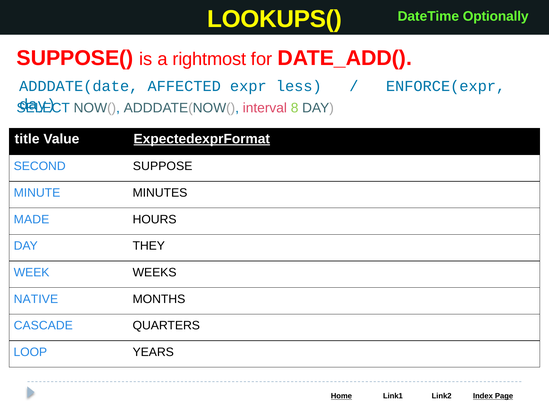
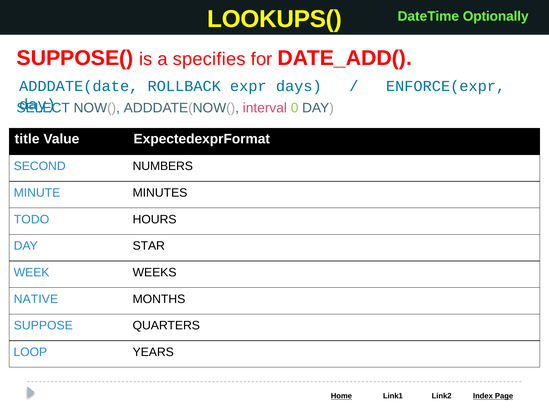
rightmost: rightmost -> specifies (209, 59)
AFFECTED: AFFECTED -> ROLLBACK (184, 86)
less: less -> days (299, 86)
8: 8 -> 0 (295, 108)
ExpectedexprFormat underline: present -> none (202, 139)
SUPPOSE: SUPPOSE -> NUMBERS (163, 166)
MADE: MADE -> TODO (32, 219)
THEY: THEY -> STAR (149, 246)
CASCADE: CASCADE -> SUPPOSE (43, 325)
